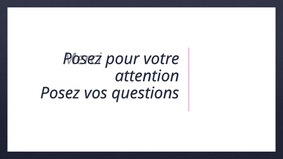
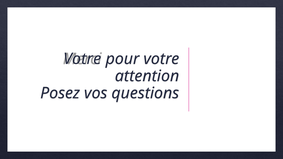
Posez: Posez -> Votre (82, 59)
